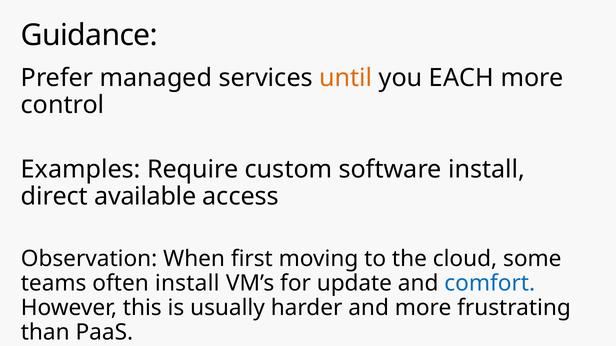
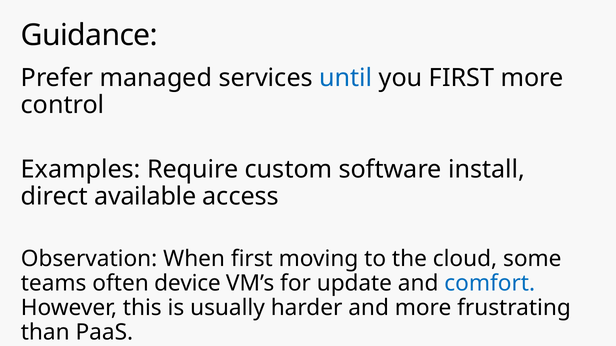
until colour: orange -> blue (346, 78)
you EACH: EACH -> FIRST (462, 78)
often install: install -> device (187, 284)
